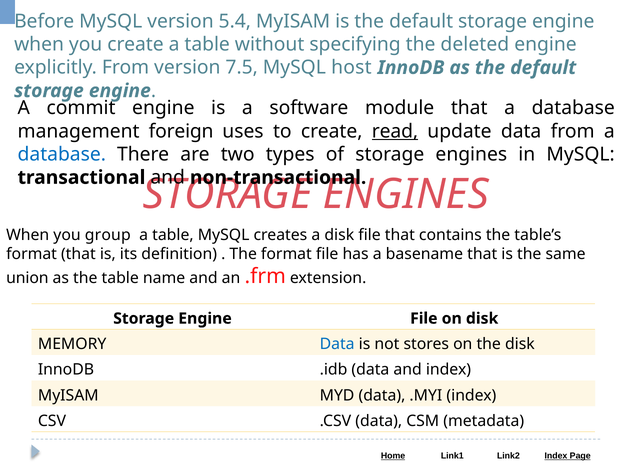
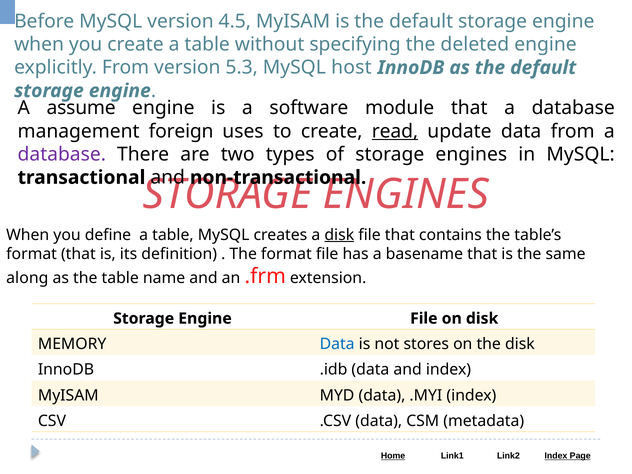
5.4: 5.4 -> 4.5 (235, 21)
7.5: 7.5 -> 5.3 (242, 68)
commit: commit -> assume (81, 108)
database colour: blue -> purple (62, 154)
group: group -> define (108, 235)
disk underline: none -> present (339, 235)
union: union -> along (27, 278)
